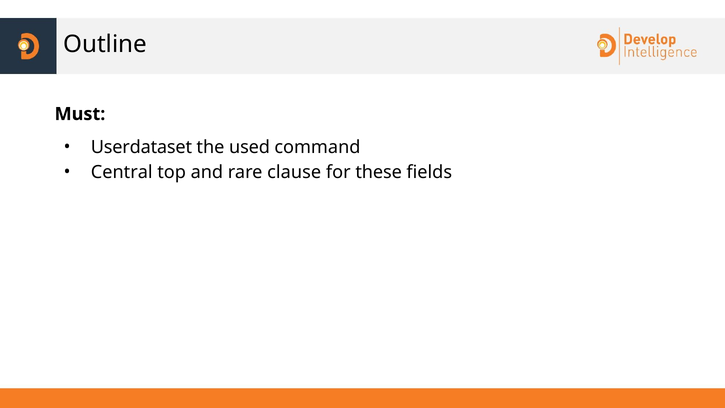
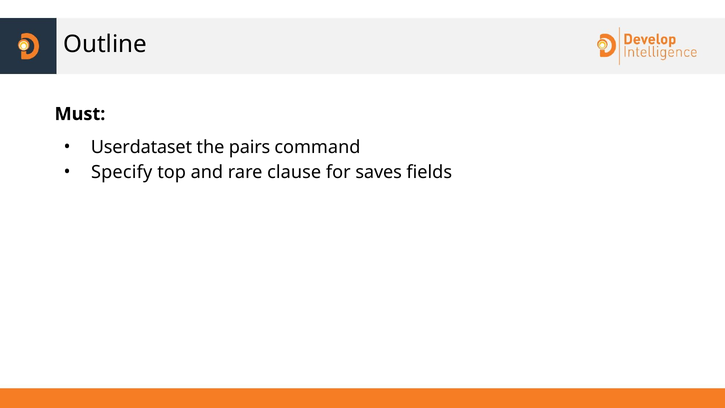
used: used -> pairs (250, 147)
Central: Central -> Specify (122, 172)
these: these -> saves (379, 172)
